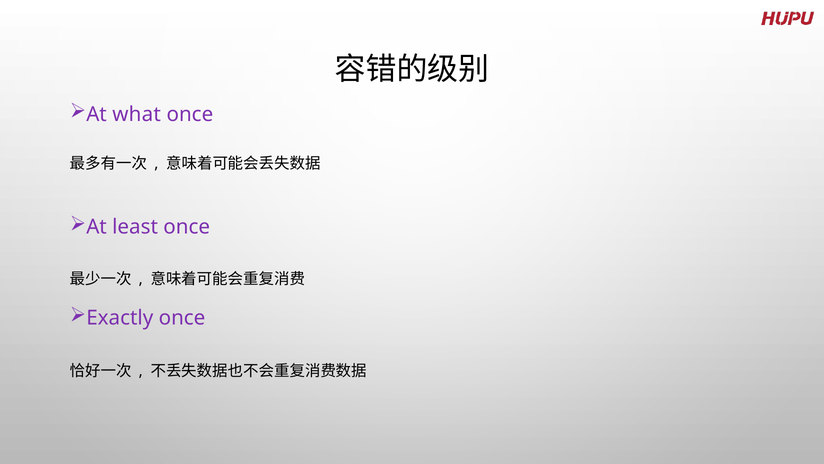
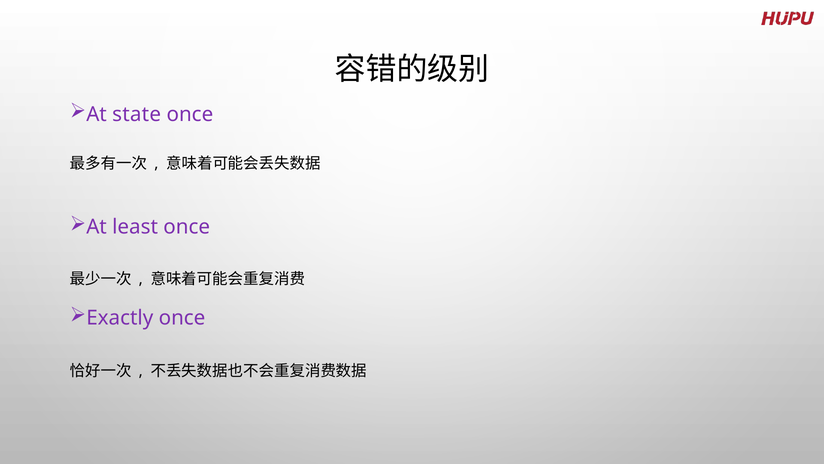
what: what -> state (137, 114)
